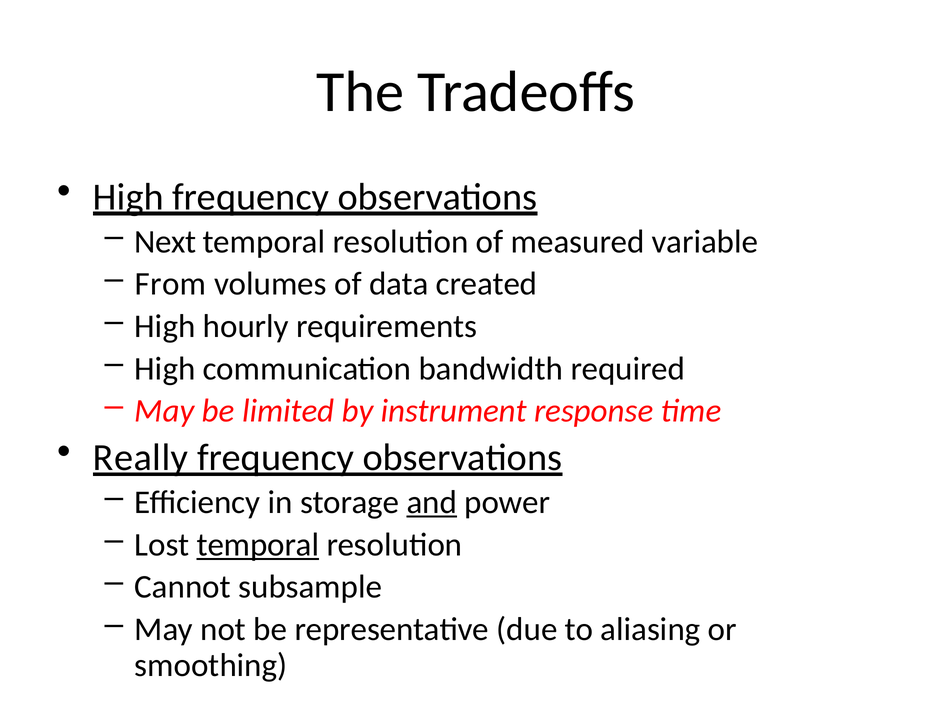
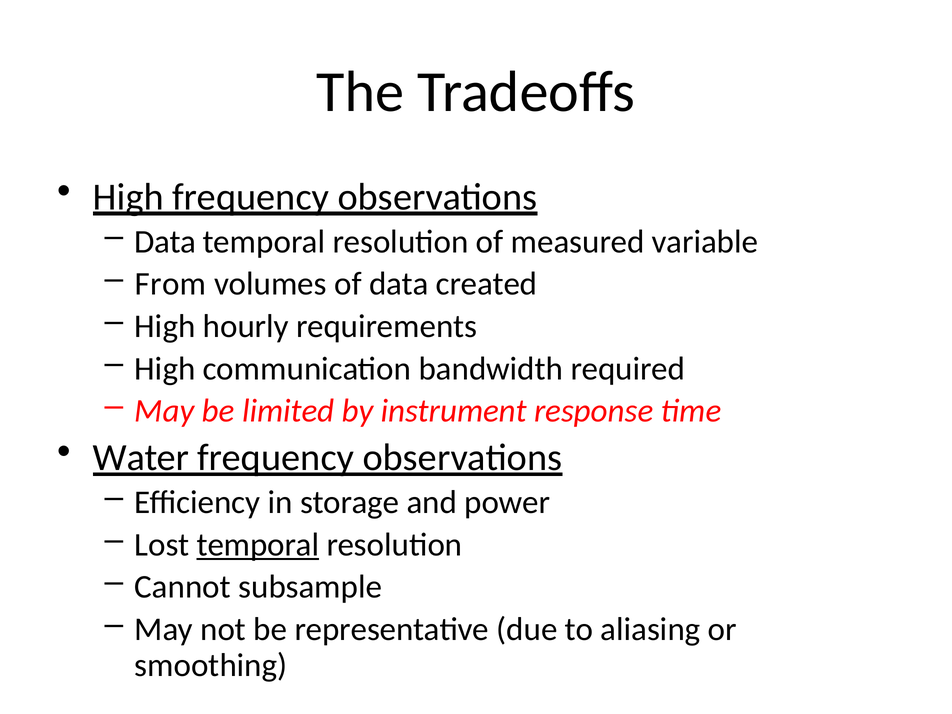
Next: Next -> Data (165, 242)
Really: Really -> Water (141, 458)
and underline: present -> none (432, 502)
